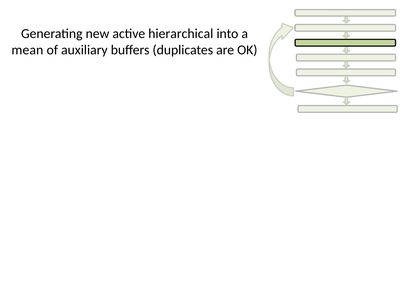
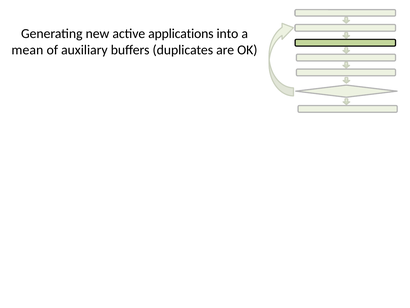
hierarchical: hierarchical -> applications (181, 34)
